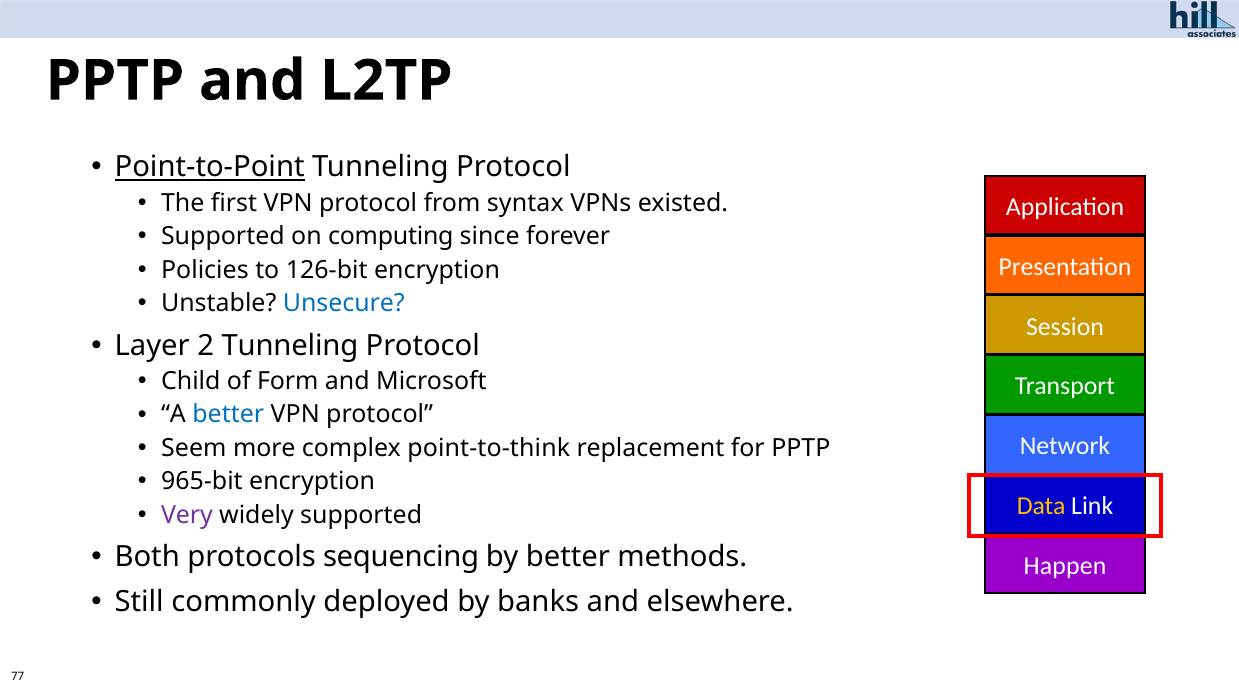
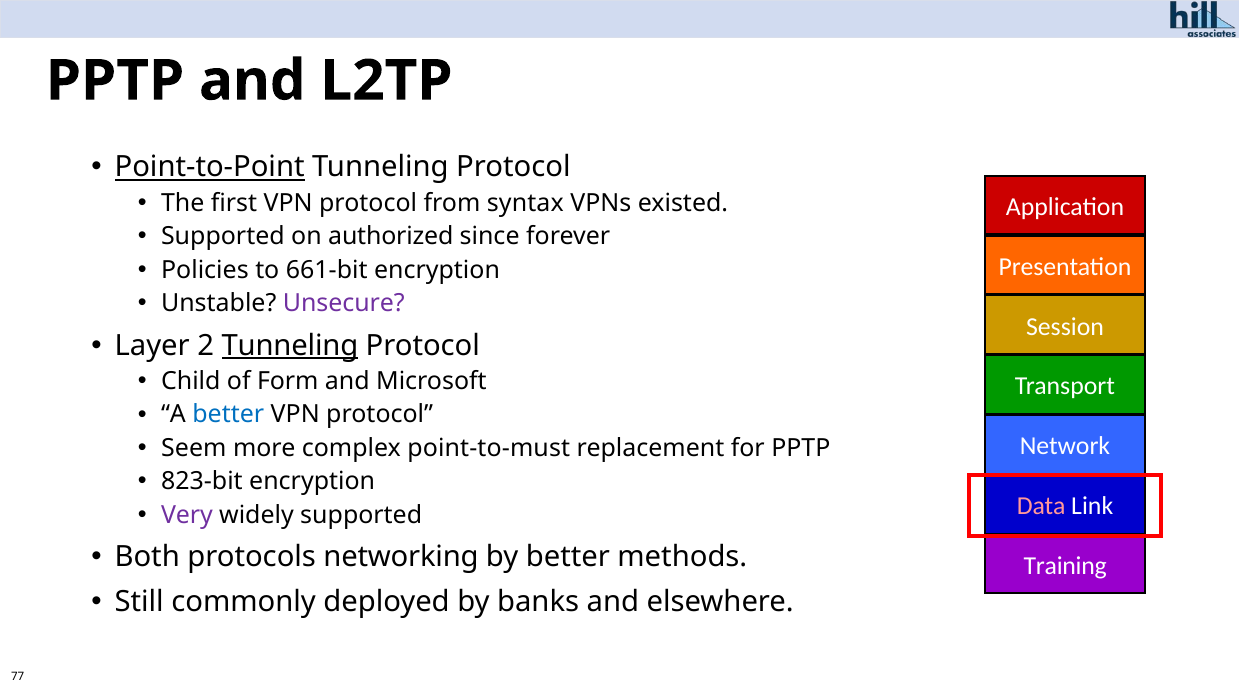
computing: computing -> authorized (391, 236)
126-bit: 126-bit -> 661-bit (327, 270)
Unsecure colour: blue -> purple (344, 303)
Tunneling underline: none -> present (290, 345)
point-to-think: point-to-think -> point-to-must (489, 448)
965-bit: 965-bit -> 823-bit (202, 481)
Data colour: yellow -> pink (1041, 506)
sequencing: sequencing -> networking (401, 557)
Happen: Happen -> Training (1065, 566)
